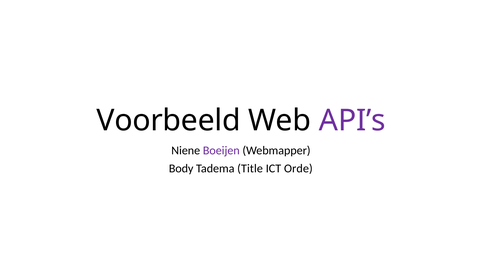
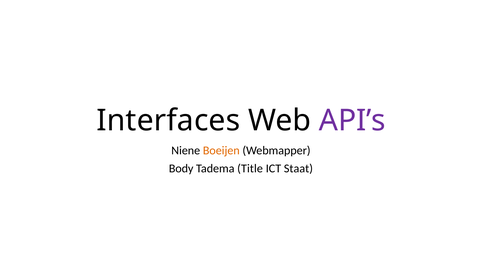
Voorbeeld: Voorbeeld -> Interfaces (168, 120)
Boeijen colour: purple -> orange (221, 151)
Orde: Orde -> Staat (298, 169)
